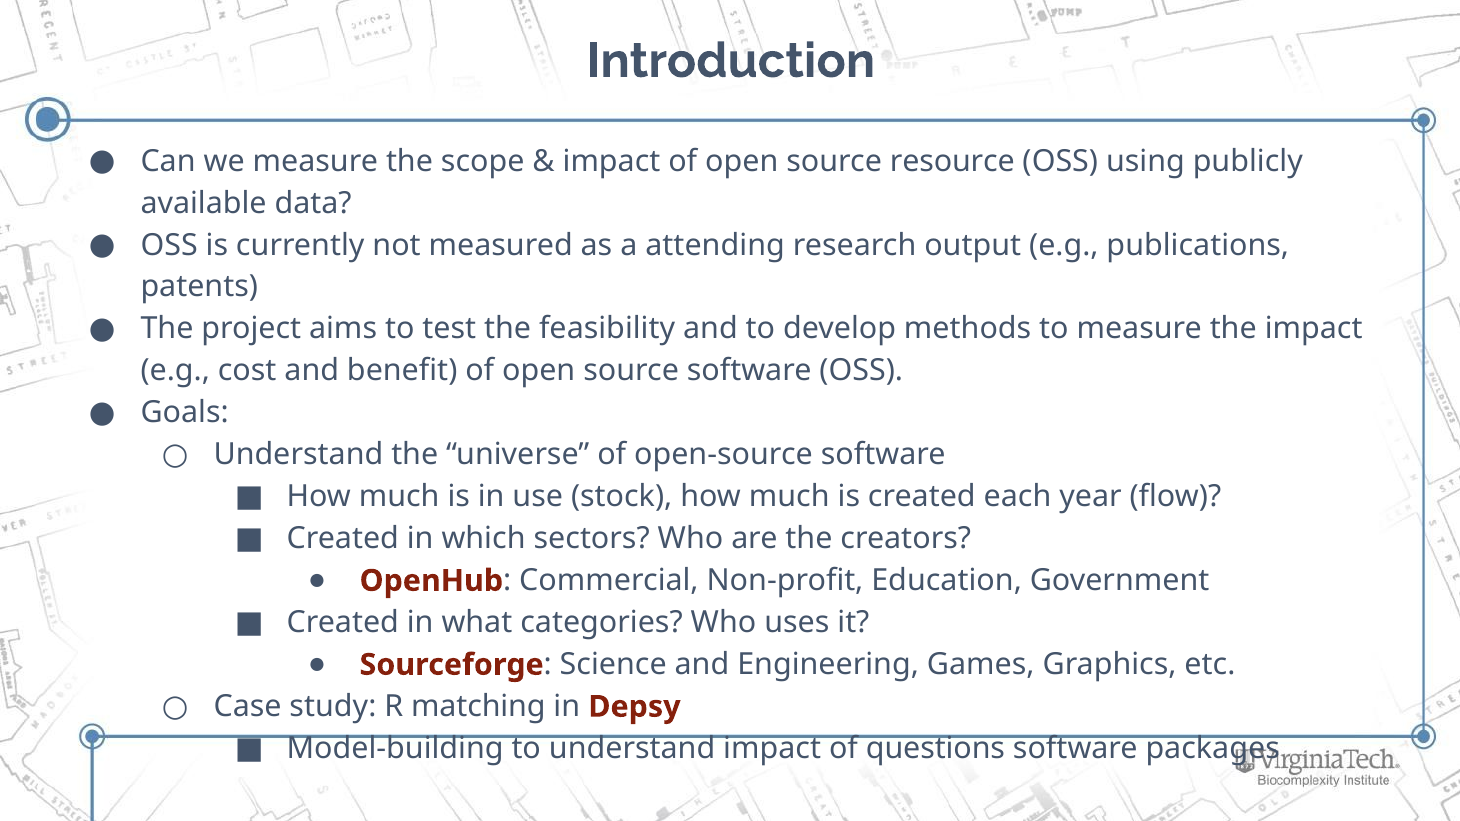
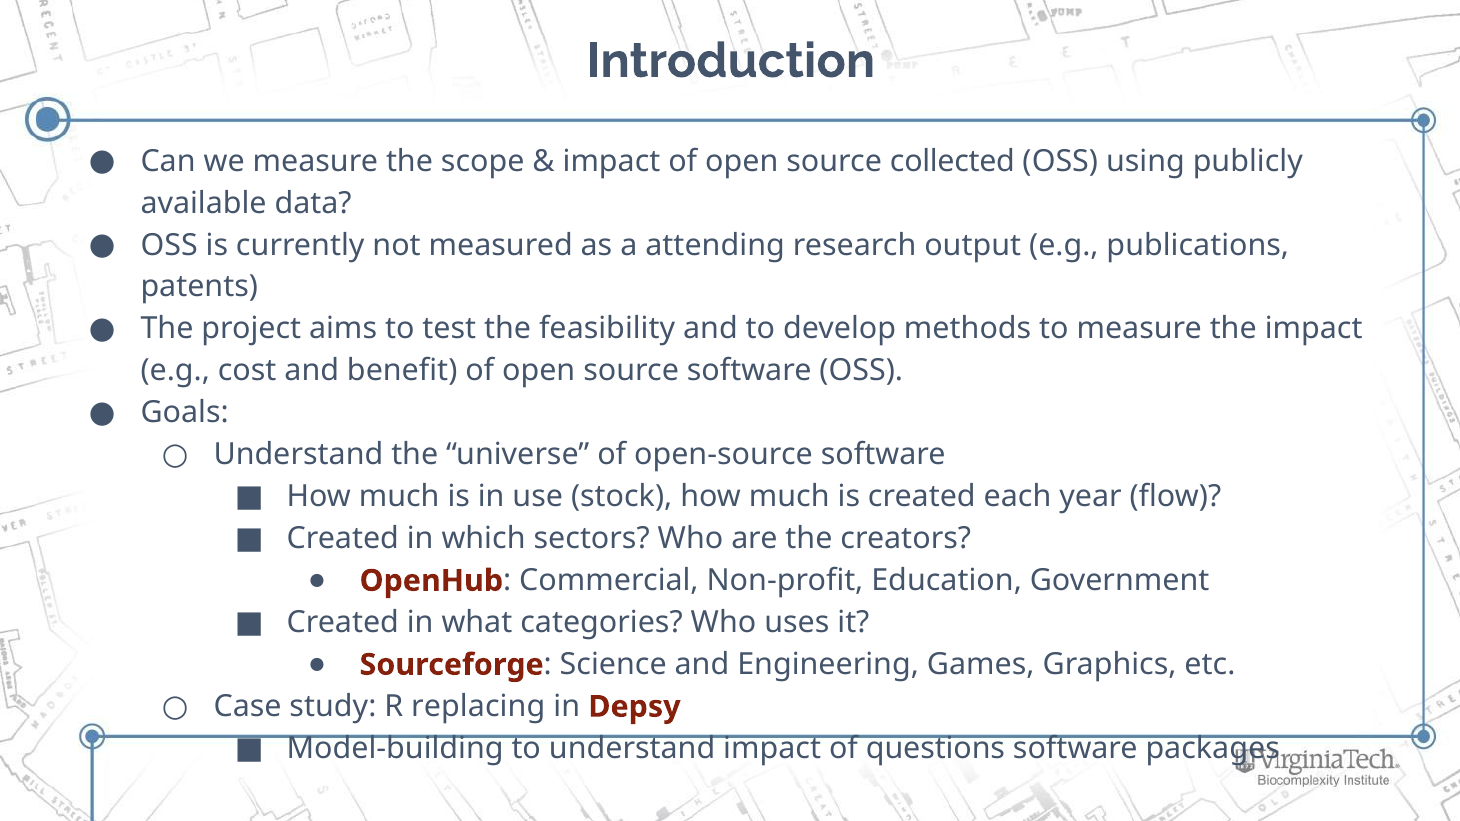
resource: resource -> collected (952, 161)
matching: matching -> replacing (478, 707)
